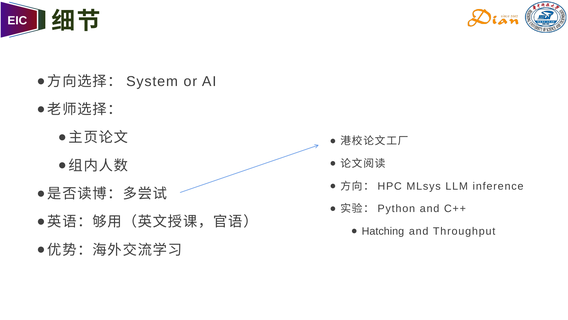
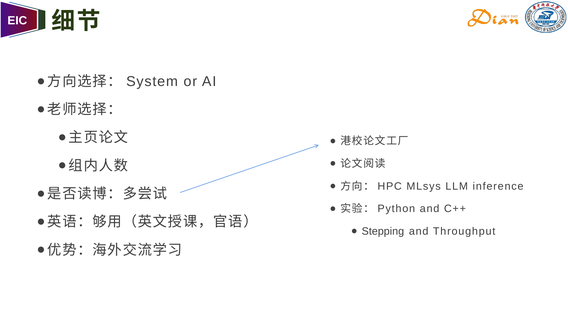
Hatching: Hatching -> Stepping (383, 231)
